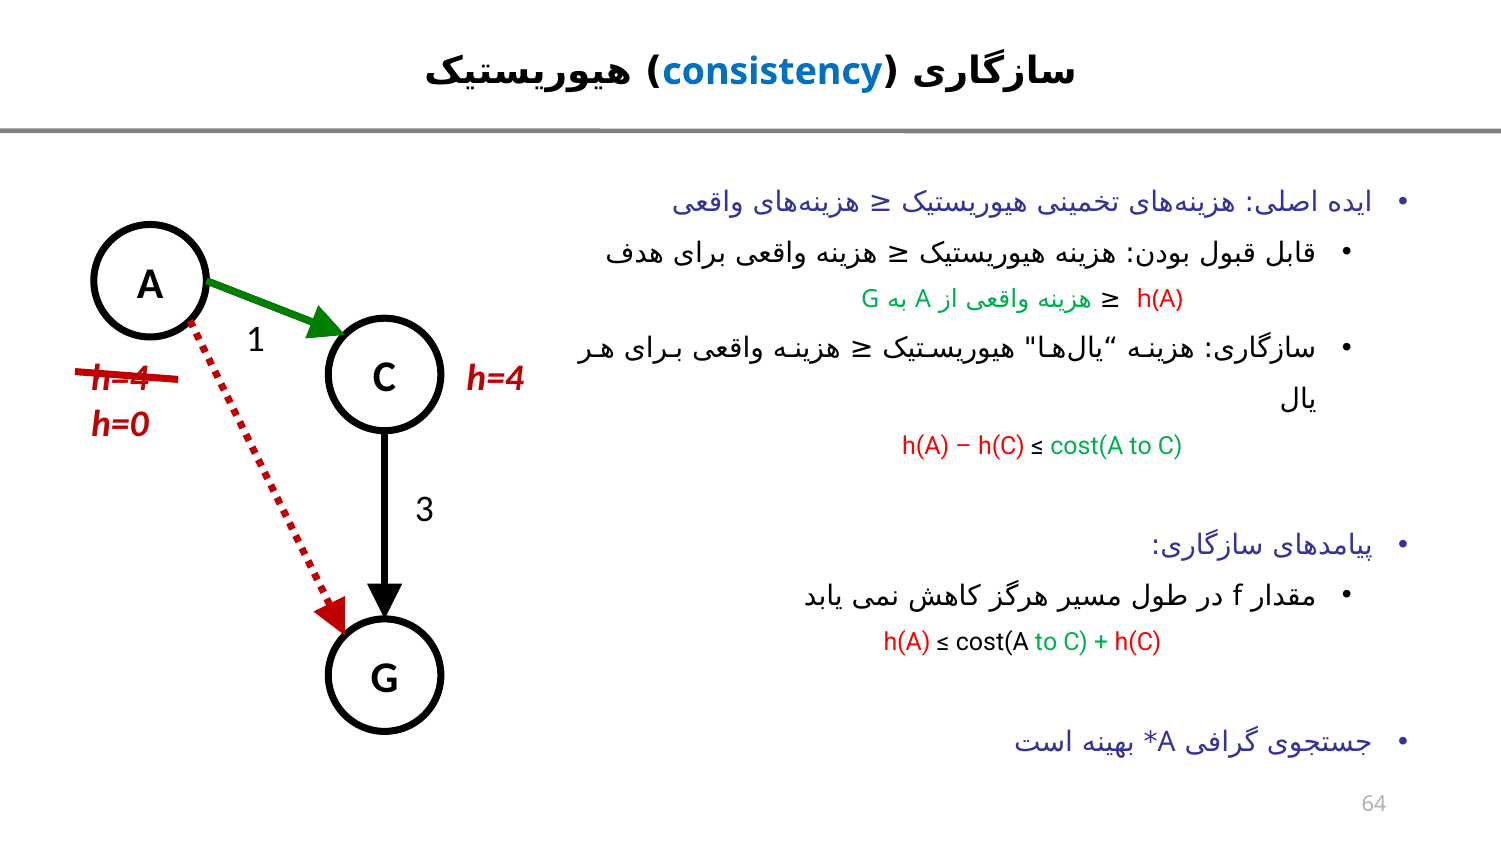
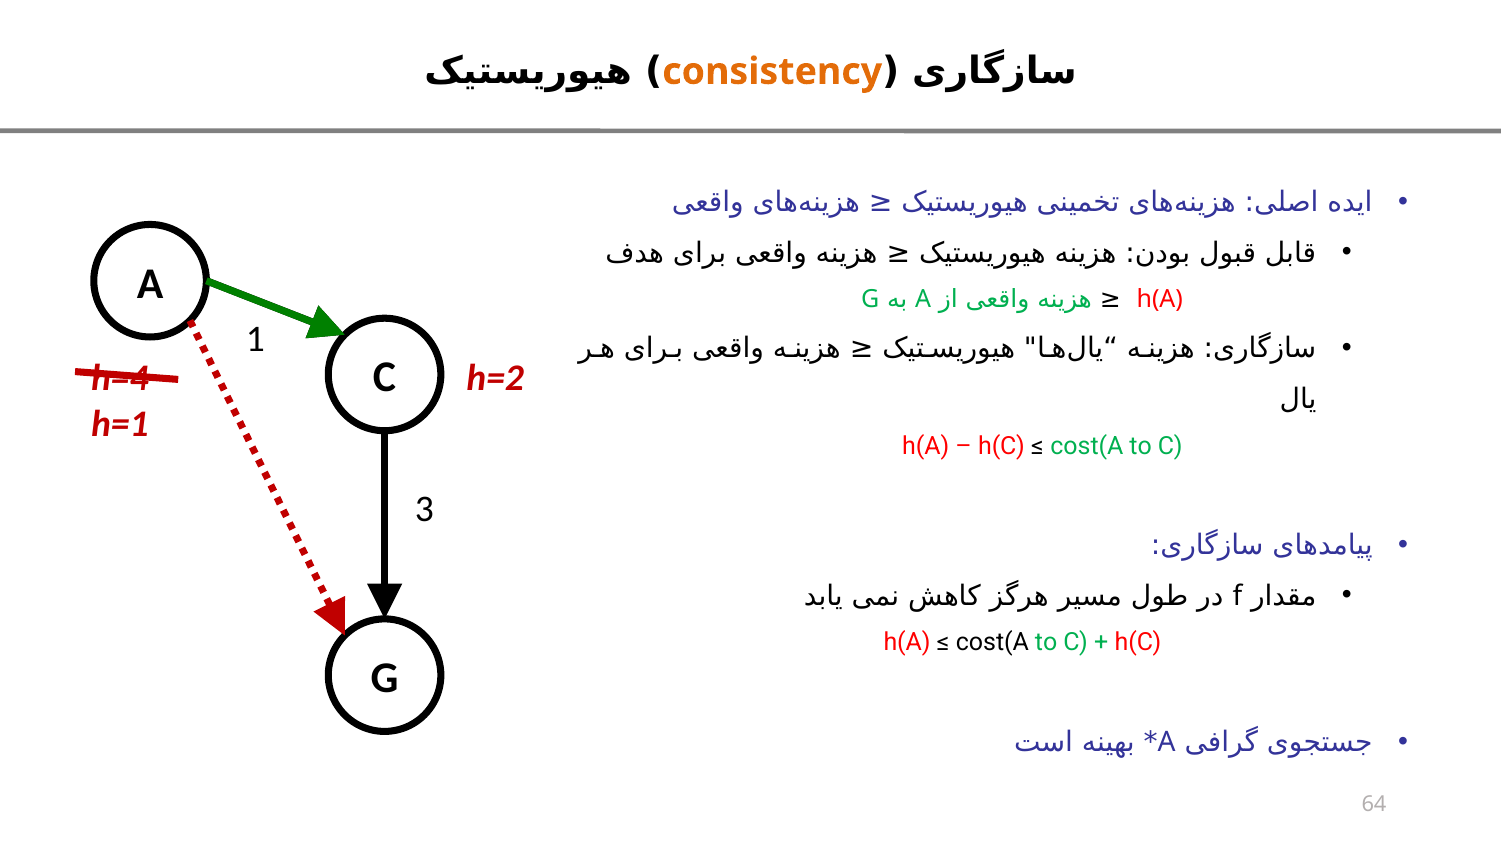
consistency colour: blue -> orange (772, 72)
h=4: h=4 -> h=2 (495, 378)
h=0: h=0 -> h=1 (120, 425)
